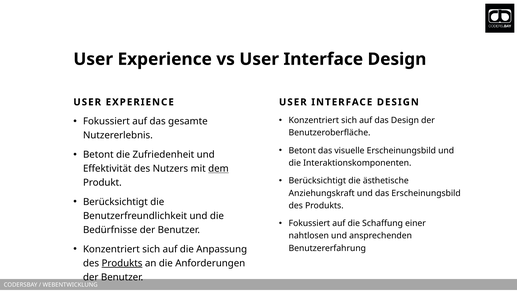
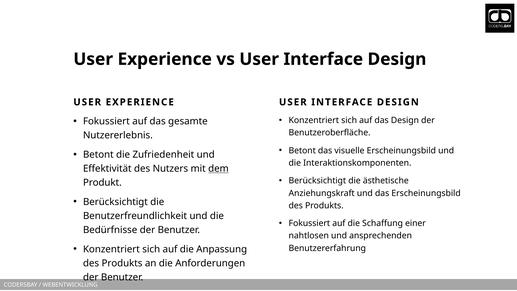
Produkts underline: present -> none (122, 263)
